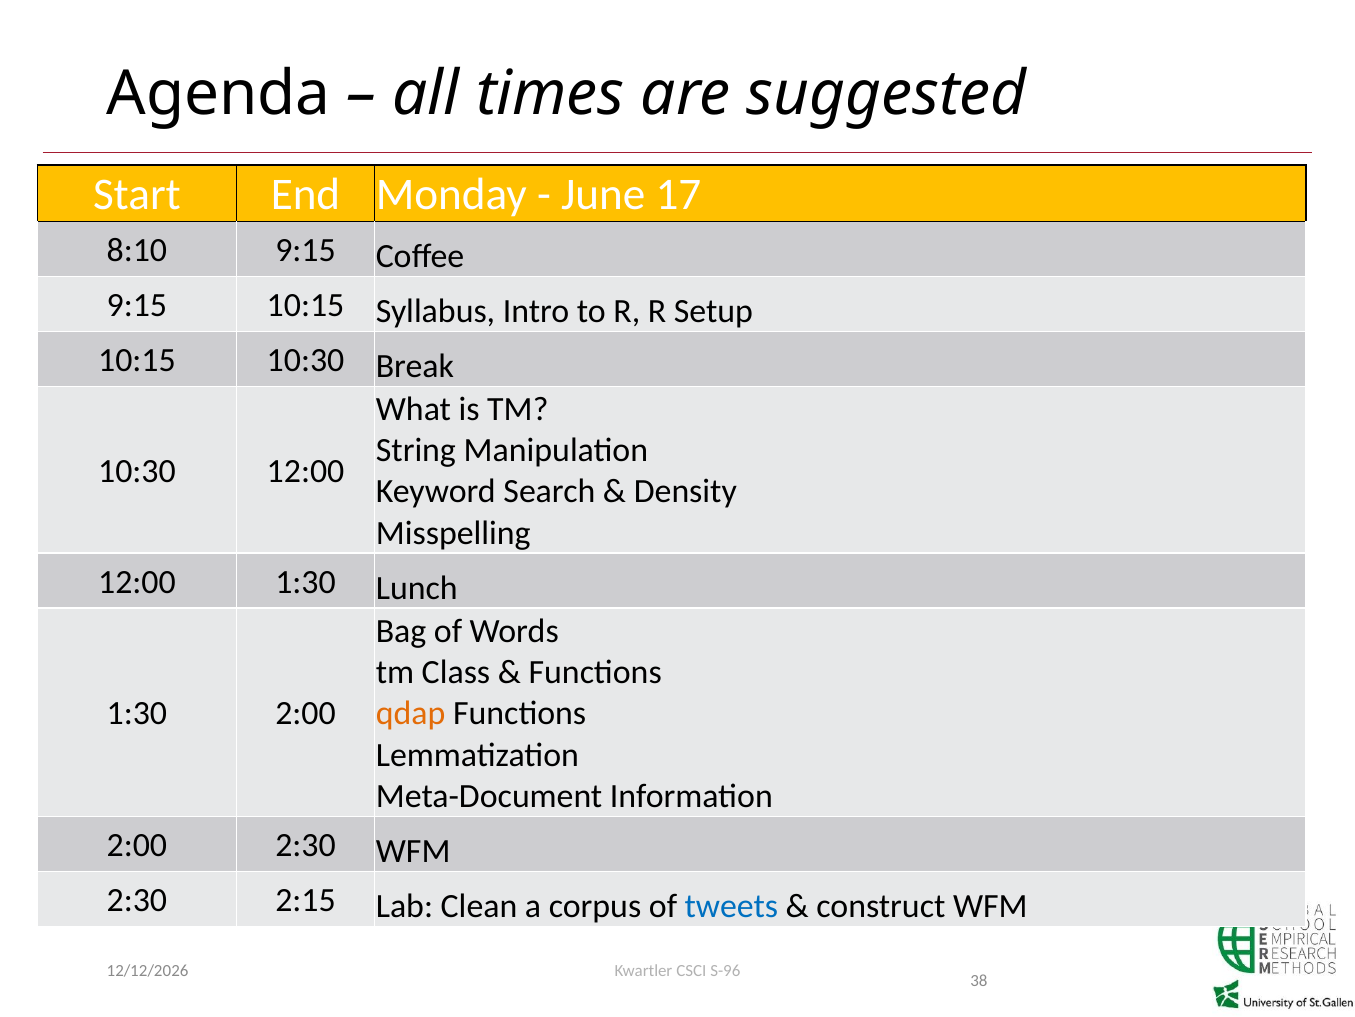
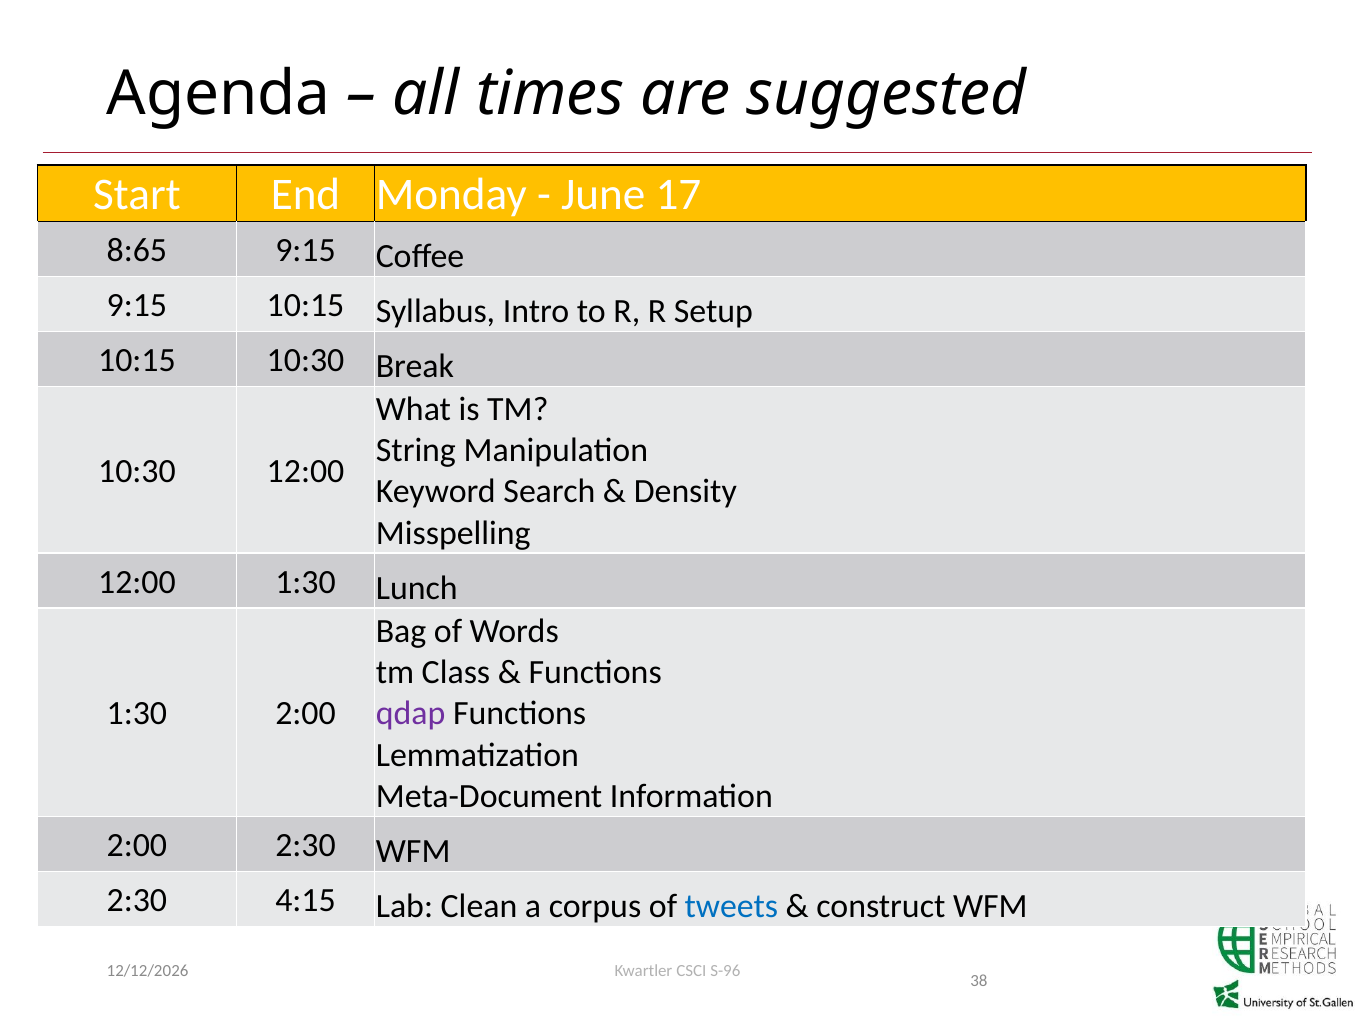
8:10: 8:10 -> 8:65 (137, 250)
qdap colour: orange -> purple (411, 713)
2:15: 2:15 -> 4:15 (305, 899)
